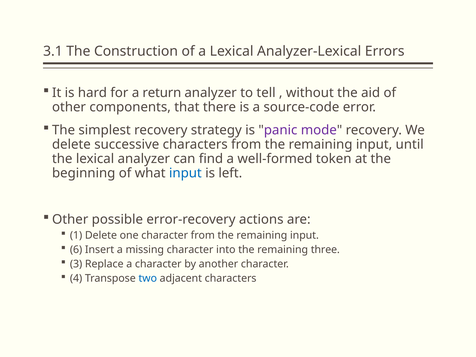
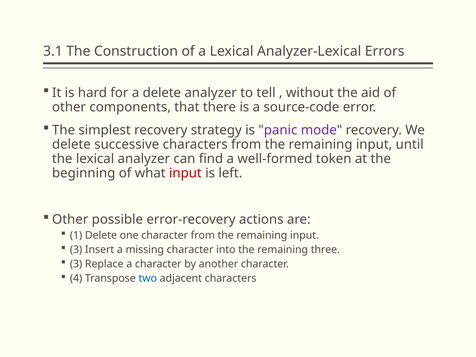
a return: return -> delete (162, 93)
input colour: blue -> red (185, 173)
6: 6 -> 3 (76, 250)
